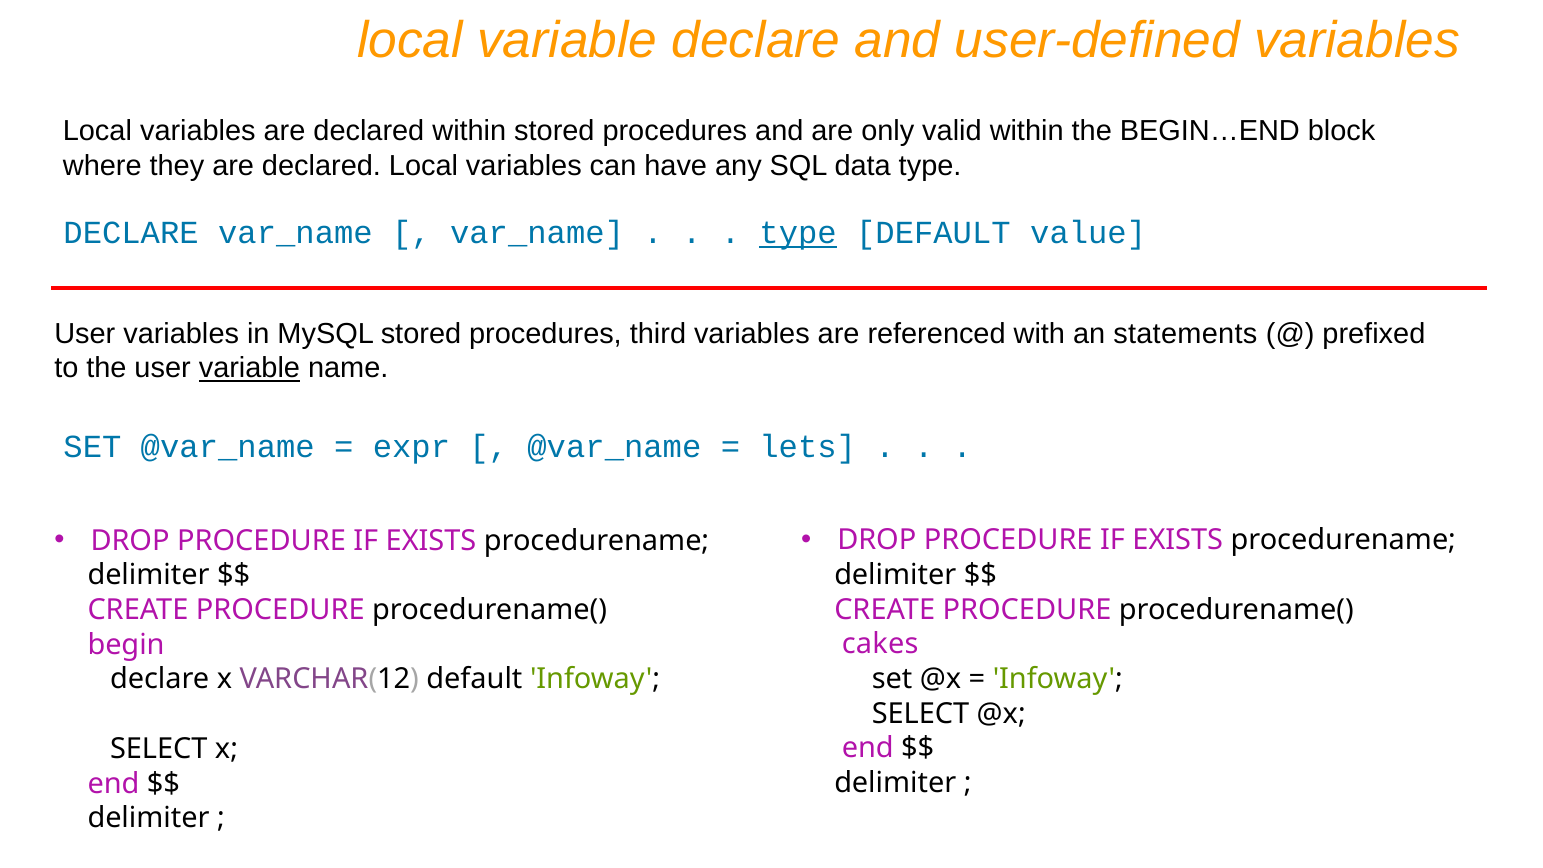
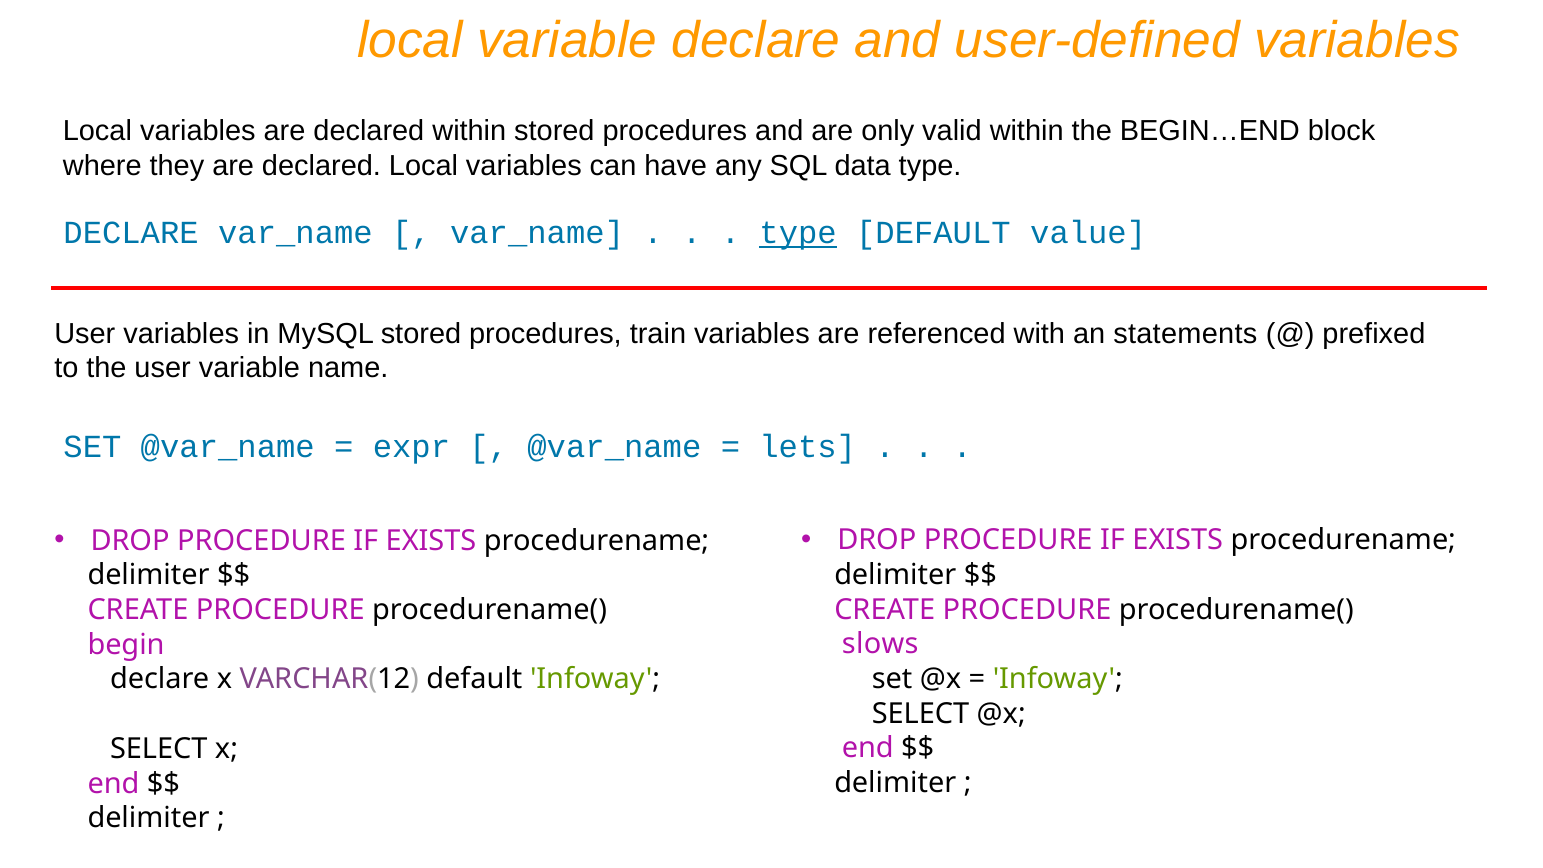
third: third -> train (658, 334)
variable underline: present -> none (249, 368)
cakes: cakes -> slows (880, 644)
